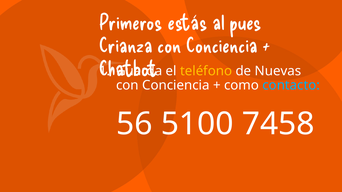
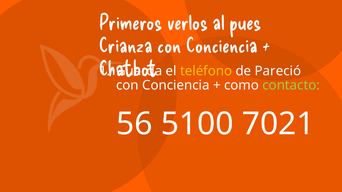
estás: estás -> verlos (188, 23)
Nuevas: Nuevas -> Pareció (278, 71)
contacto colour: light blue -> light green (291, 85)
7458: 7458 -> 7021 (278, 124)
